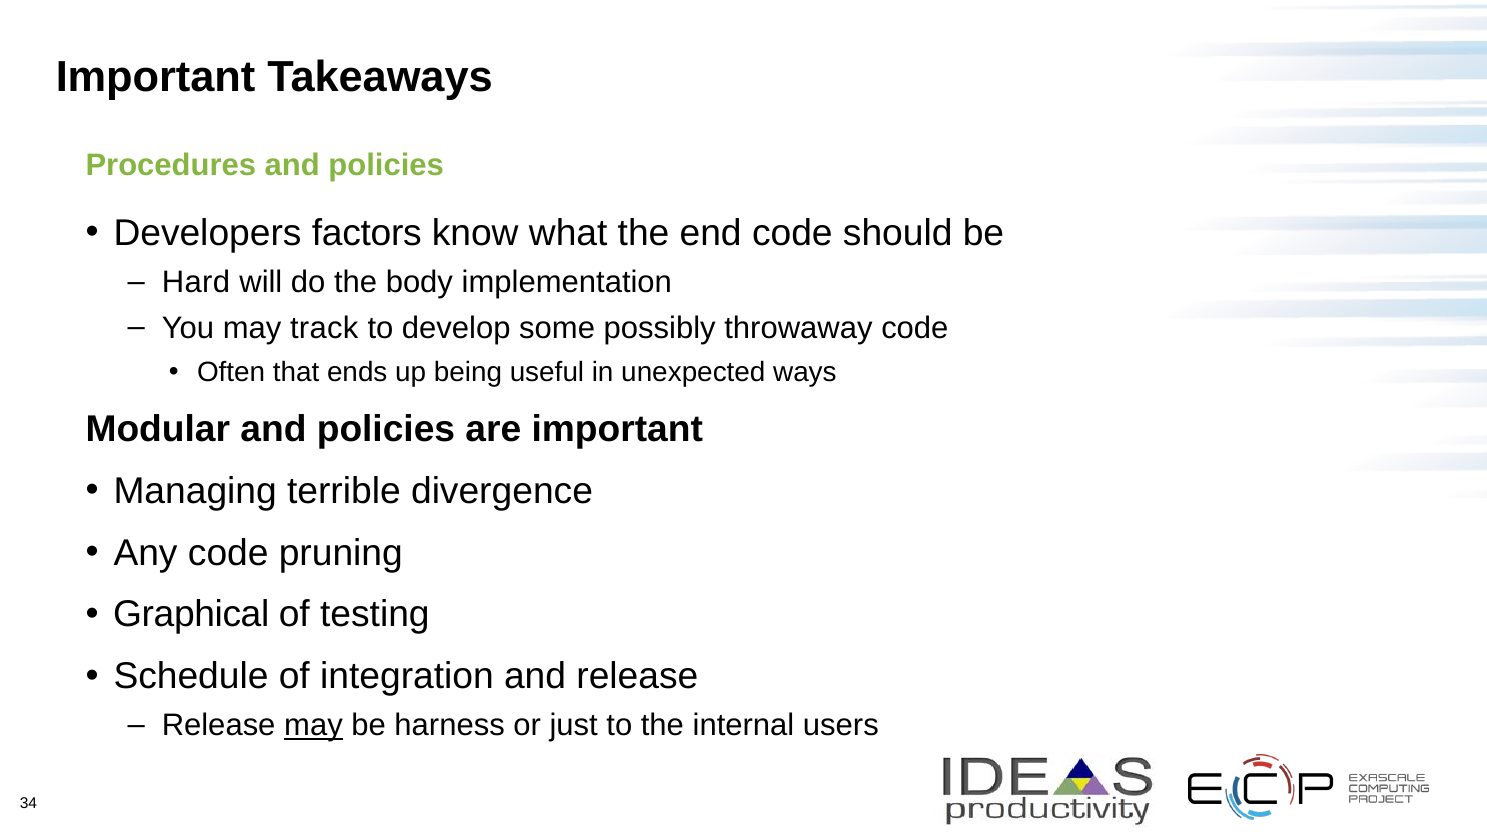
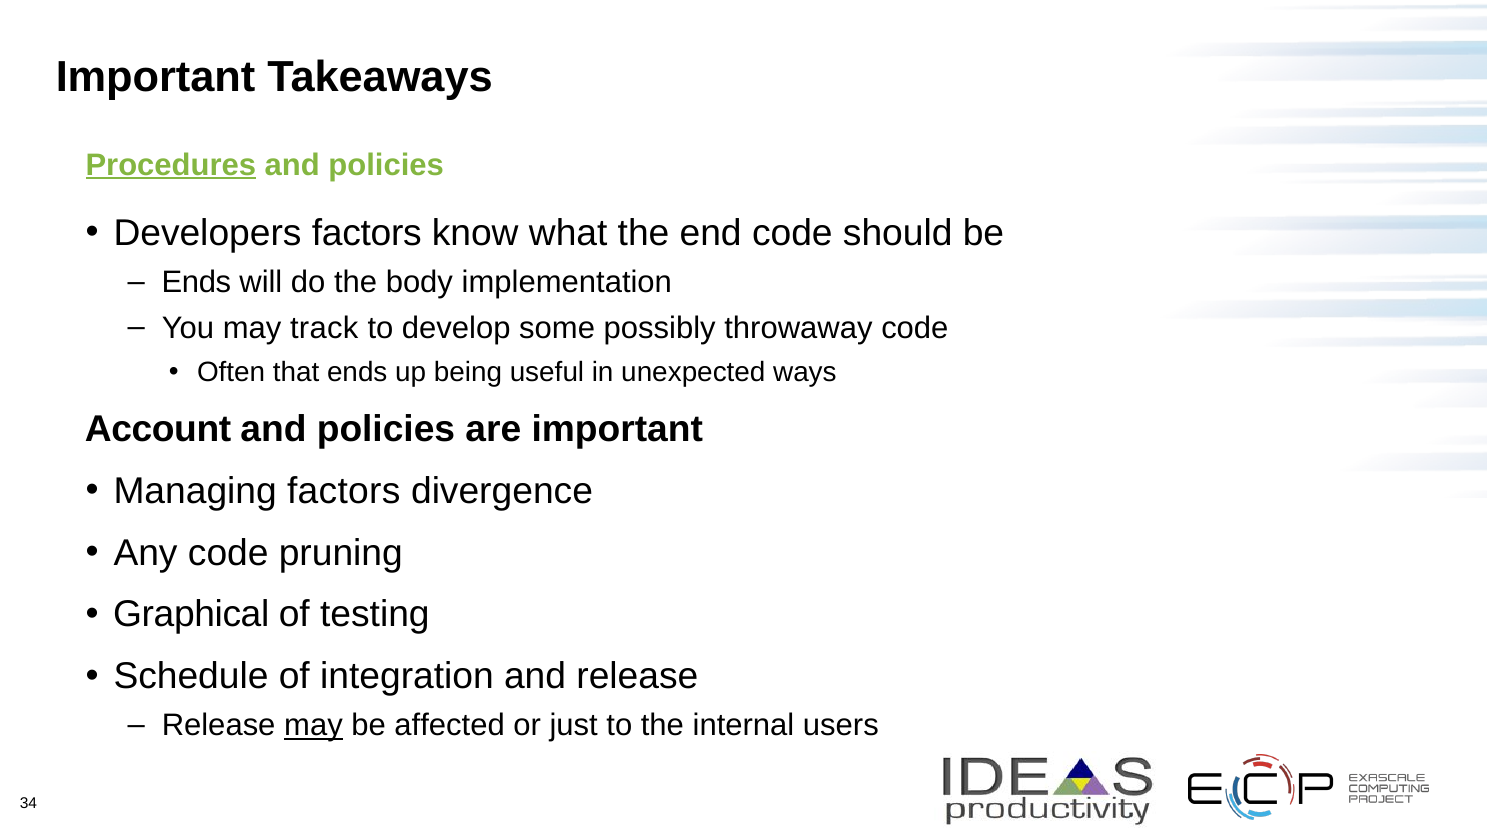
Procedures underline: none -> present (171, 165)
Hard: Hard -> Ends (196, 282)
Modular: Modular -> Account (158, 429)
Managing terrible: terrible -> factors (344, 491)
harness: harness -> affected (450, 725)
